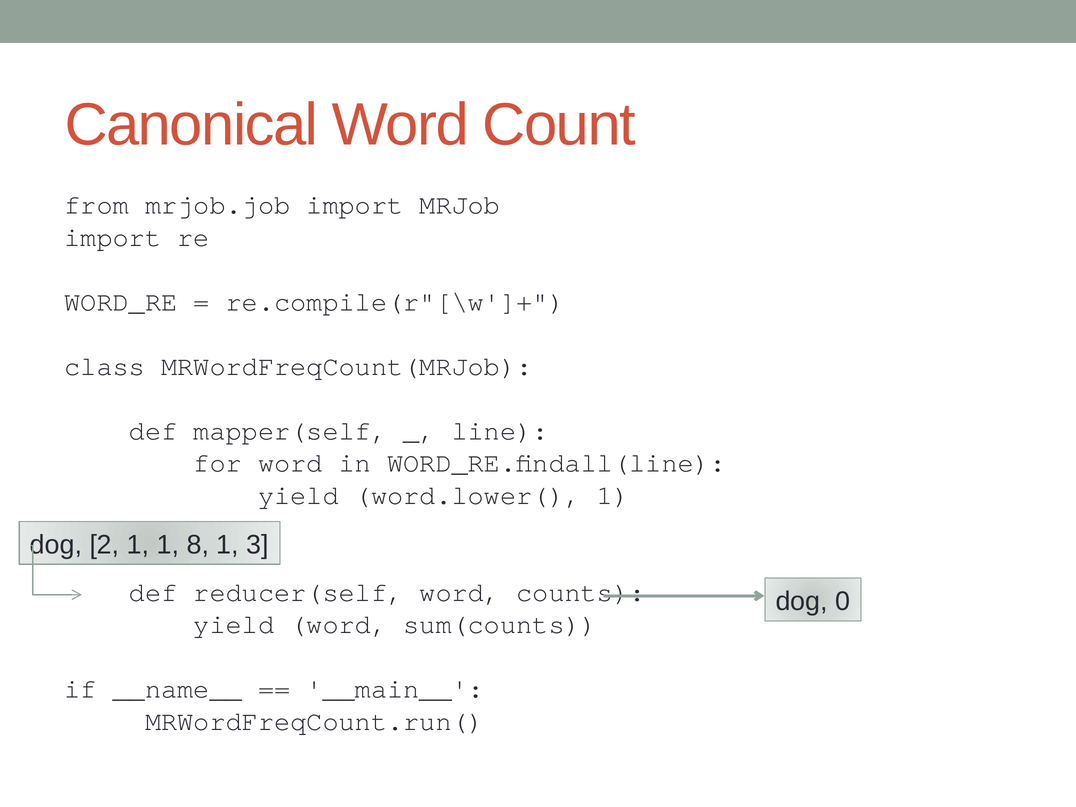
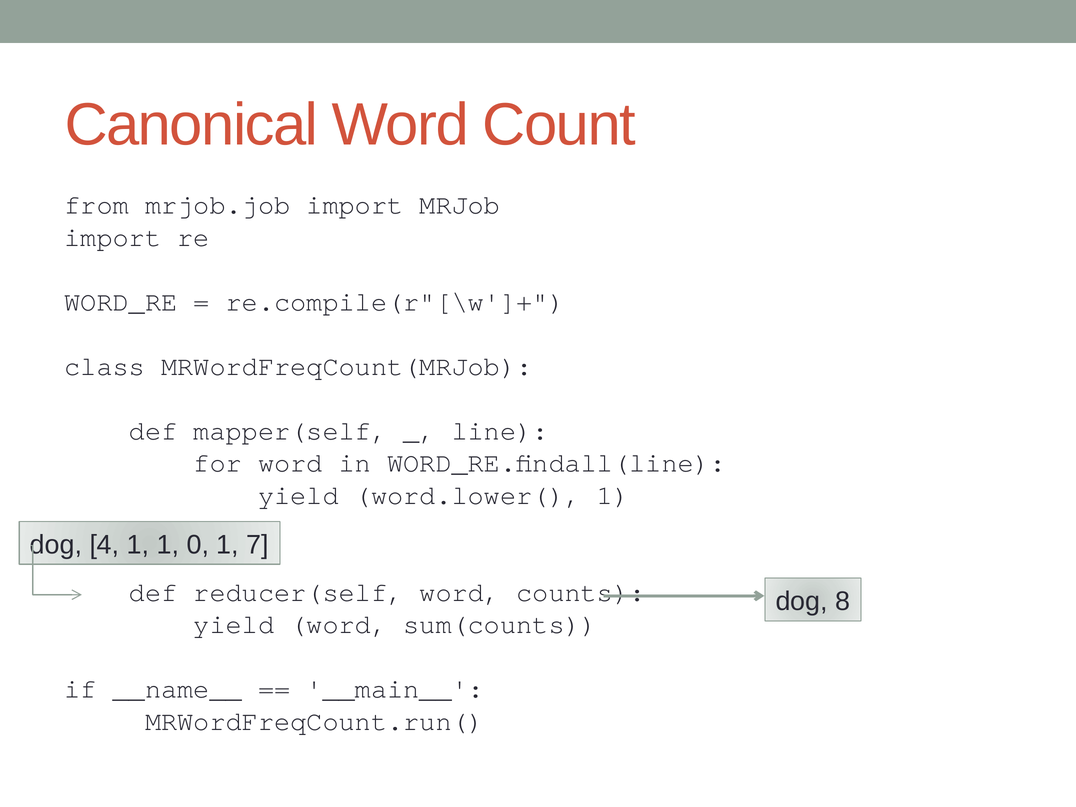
2: 2 -> 4 (104, 545)
8: 8 -> 0 (198, 545)
3: 3 -> 7 (257, 545)
0: 0 -> 8 (843, 601)
